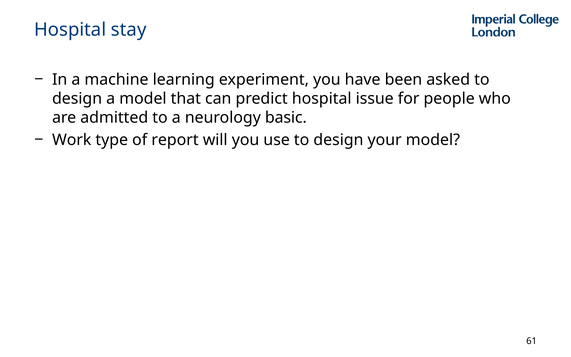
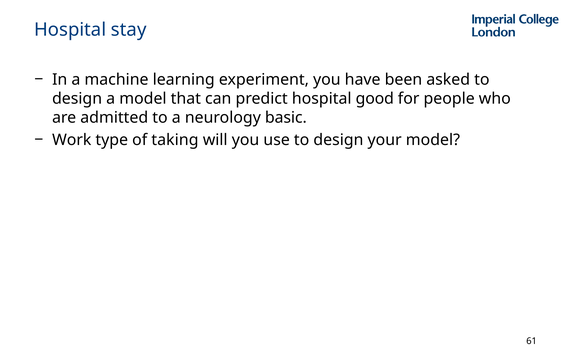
issue: issue -> good (375, 99)
report: report -> taking (175, 140)
